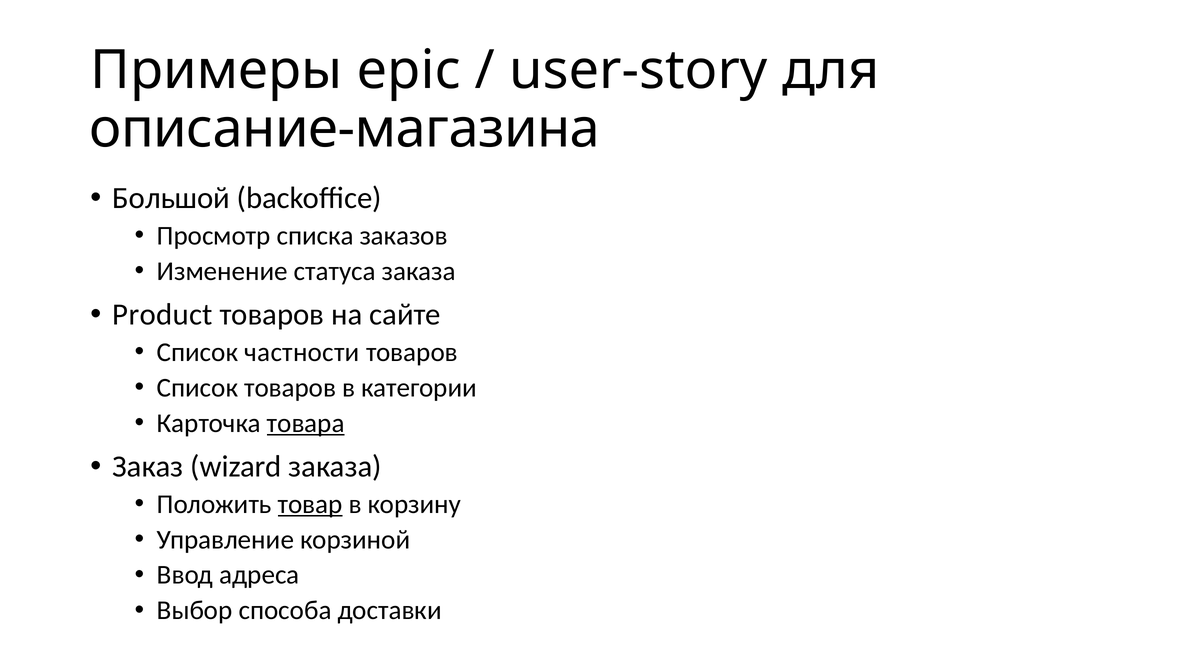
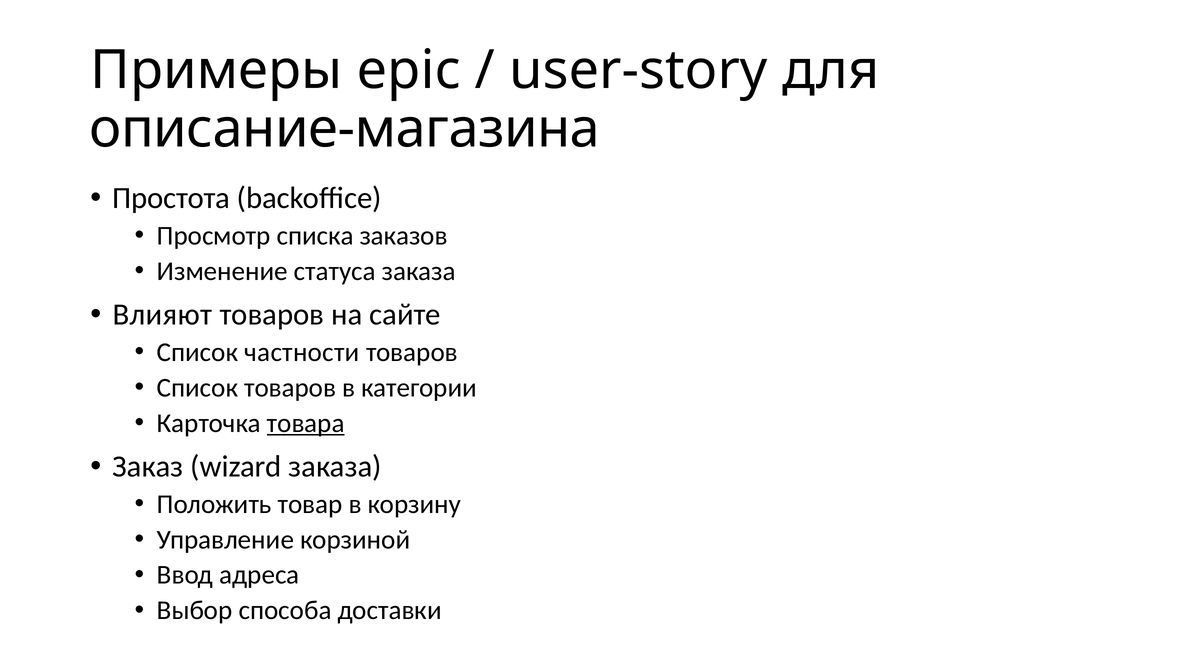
Большой: Большой -> Простота (171, 198)
Product: Product -> Влияют (163, 315)
товар underline: present -> none (310, 504)
